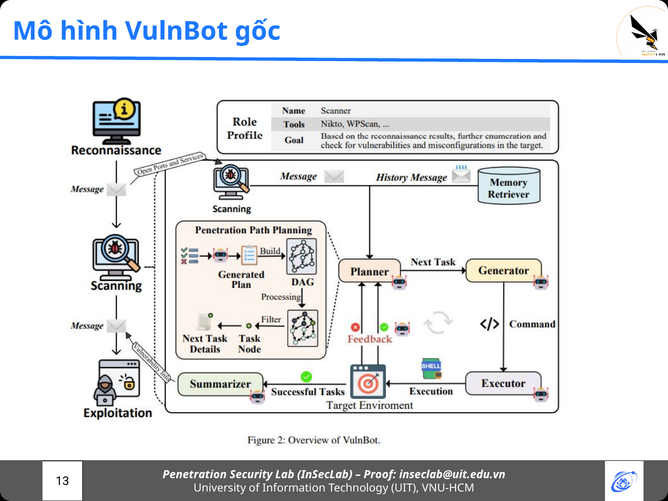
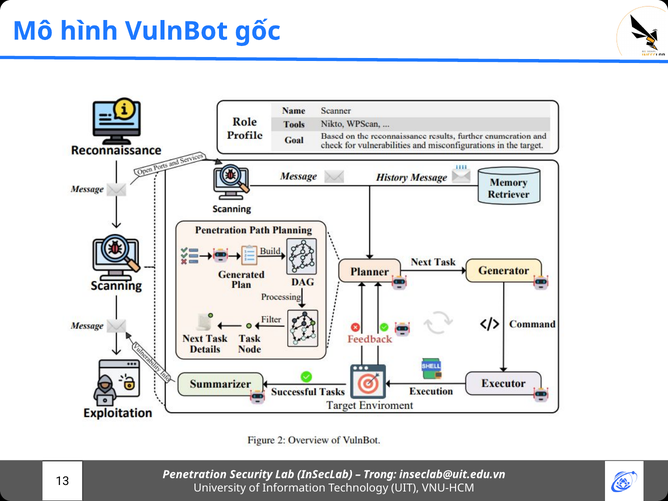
Proof: Proof -> Trong (380, 474)
